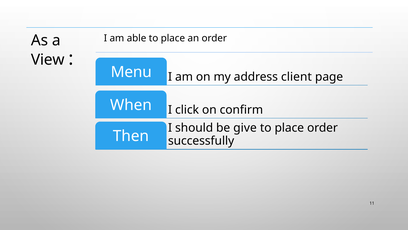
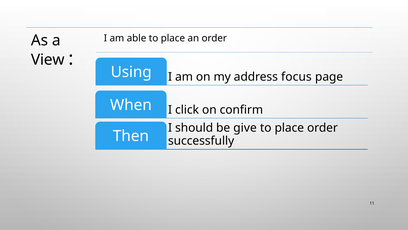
Menu: Menu -> Using (131, 72)
client: client -> focus (296, 77)
